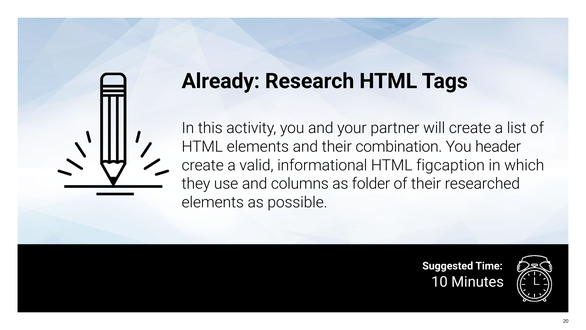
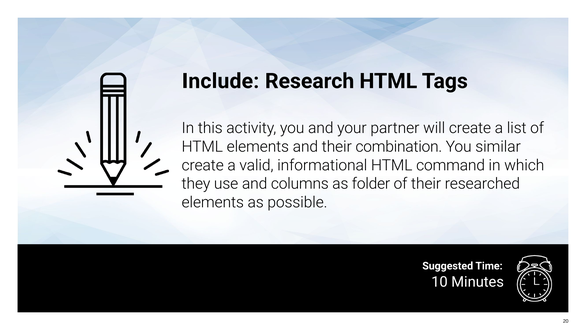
Already: Already -> Include (221, 81)
header: header -> similar (498, 146)
figcaption: figcaption -> command (451, 165)
